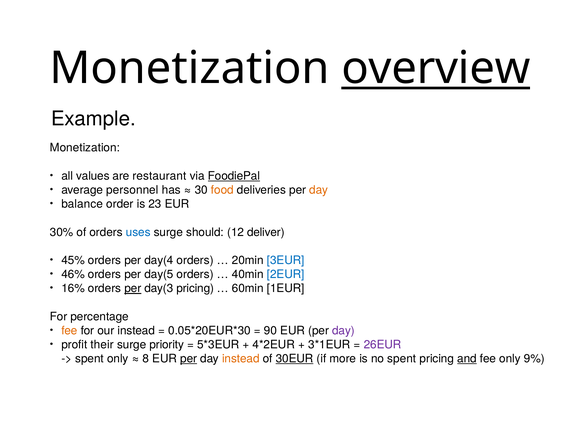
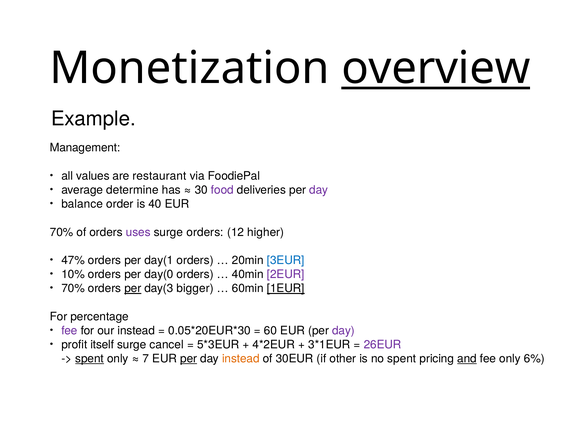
Monetization: Monetization -> Management (85, 148)
FoodiePal underline: present -> none (234, 176)
personnel: personnel -> determine (132, 190)
food colour: orange -> purple (222, 190)
day colour: orange -> purple (319, 190)
23: 23 -> 40 (155, 204)
30%: 30% -> 70% (62, 232)
uses colour: blue -> purple (138, 232)
surge should: should -> orders (205, 232)
deliver: deliver -> higher (266, 232)
45%: 45% -> 47% (73, 260)
day(4: day(4 -> day(1 (159, 260)
46%: 46% -> 10% (73, 274)
day(5: day(5 -> day(0 (159, 274)
2EUR colour: blue -> purple (286, 274)
16%: 16% -> 70% (73, 288)
day(3 pricing: pricing -> bigger (195, 288)
1EUR underline: none -> present (286, 288)
fee colour: orange -> purple (69, 331)
90: 90 -> 60 (270, 331)
their: their -> itself (102, 345)
priority: priority -> cancel (167, 345)
spent underline: none -> present (90, 359)
8: 8 -> 7 (146, 359)
30EUR underline: present -> none (295, 359)
more: more -> other (343, 359)
9%: 9% -> 6% (534, 359)
